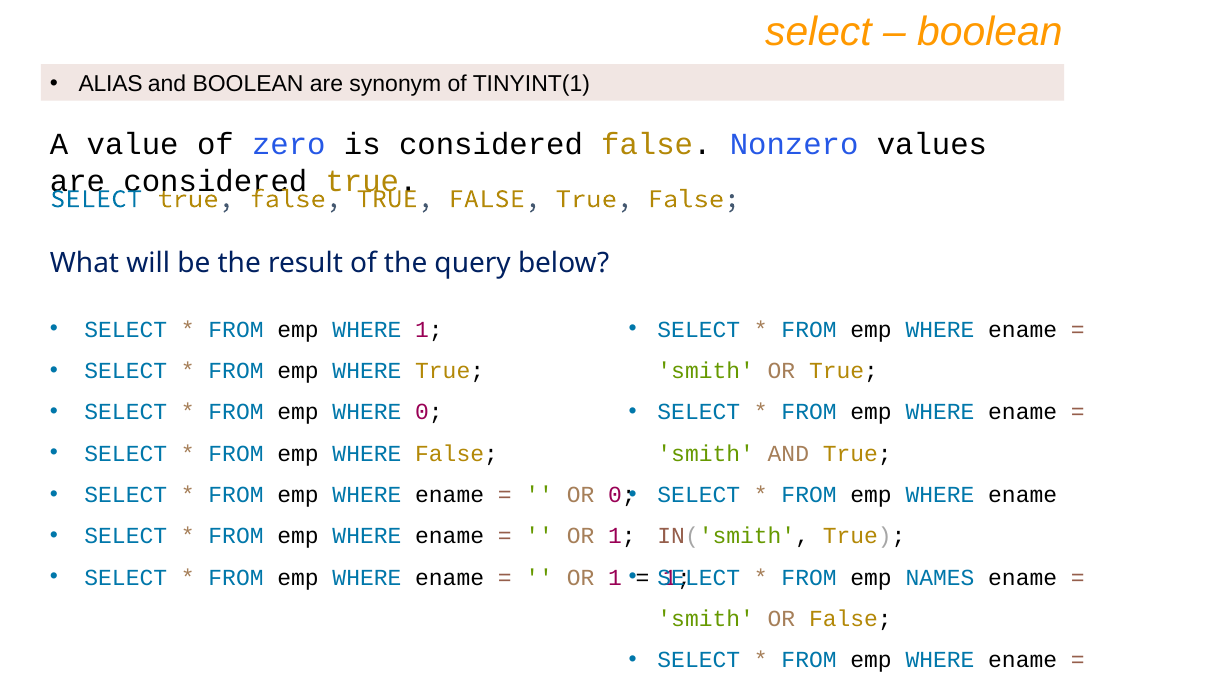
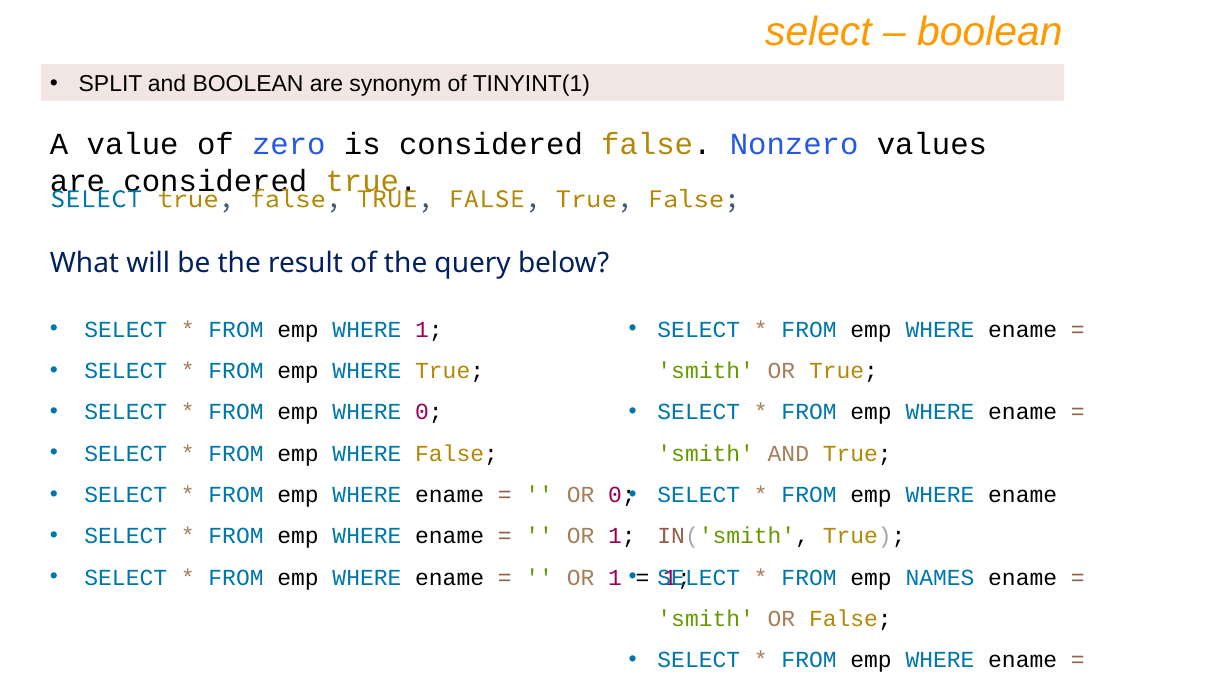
ALIAS: ALIAS -> SPLIT (111, 84)
